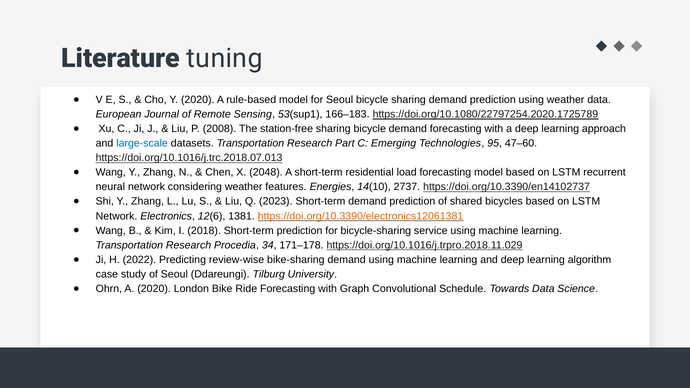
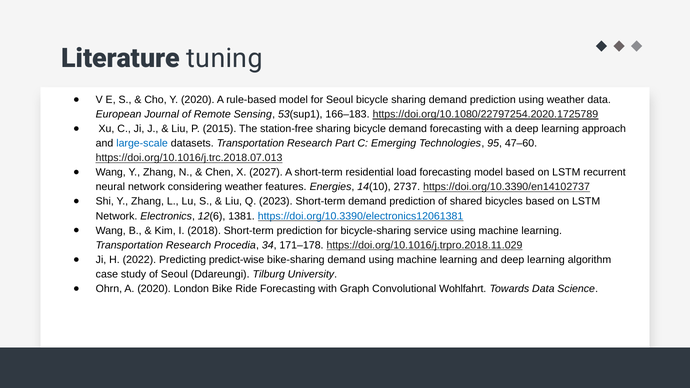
2008: 2008 -> 2015 (220, 129)
2048: 2048 -> 2027 (266, 173)
https://doi.org/10.3390/electronics12061381 colour: orange -> blue (361, 216)
review-wise: review-wise -> predict-wise (237, 260)
Schedule: Schedule -> Wohlfahrt (463, 289)
